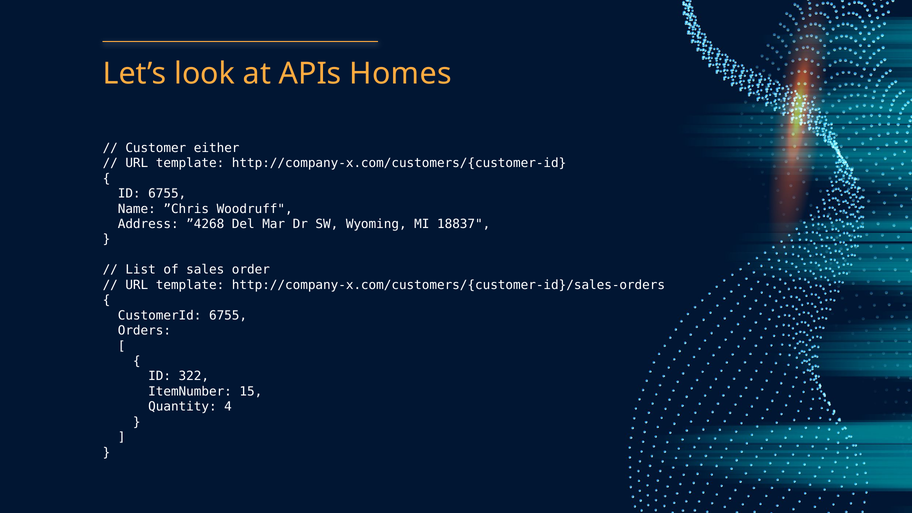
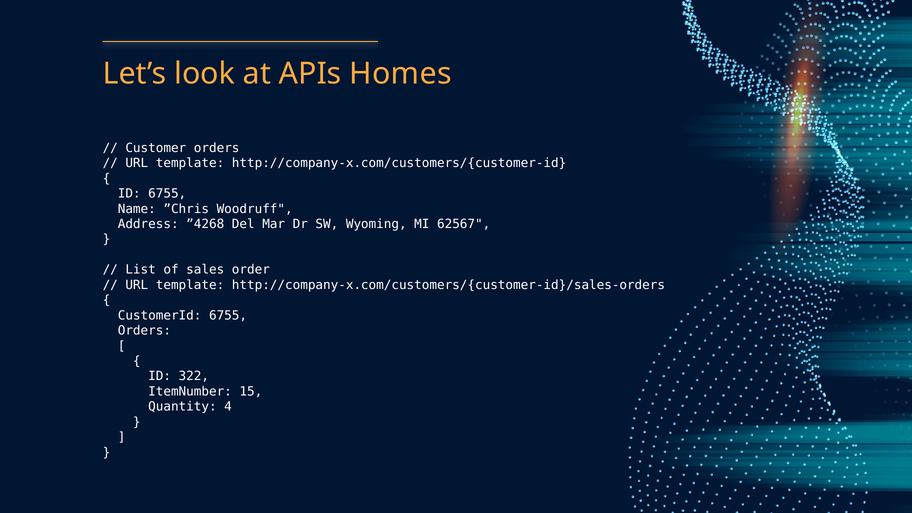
Customer either: either -> orders (217, 148)
18837: 18837 -> 62567 (464, 224)
